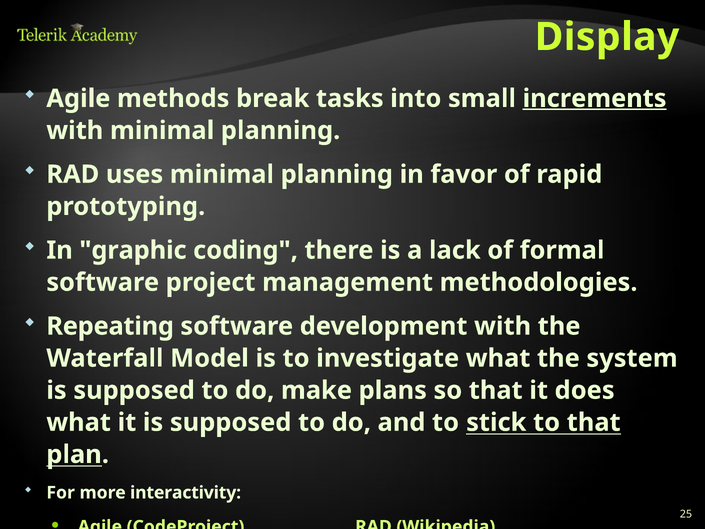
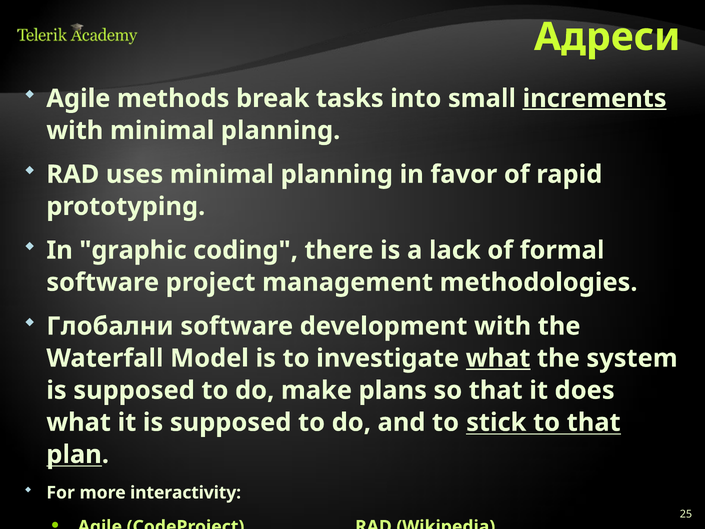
Display: Display -> Адреси (607, 37)
Repeating: Repeating -> Глобални (110, 326)
what underline: none -> present (498, 358)
